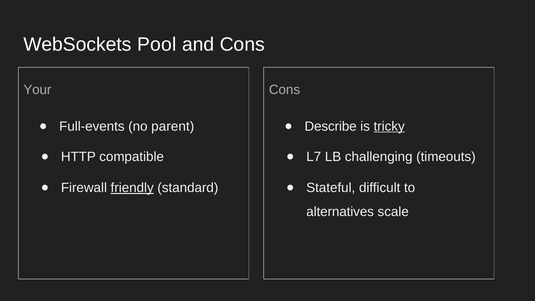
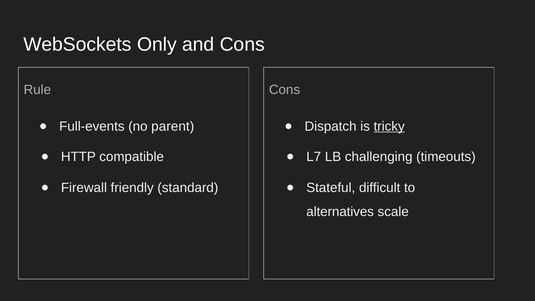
Pool: Pool -> Only (157, 44)
Your: Your -> Rule (37, 90)
Describe: Describe -> Dispatch (331, 126)
friendly underline: present -> none (132, 188)
